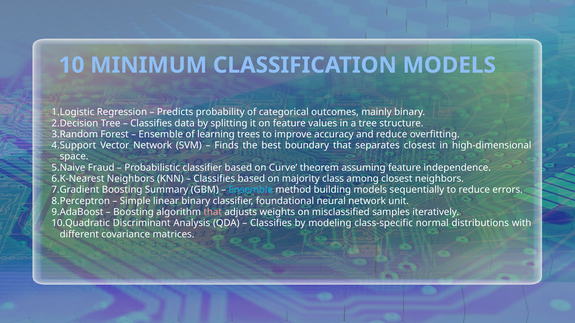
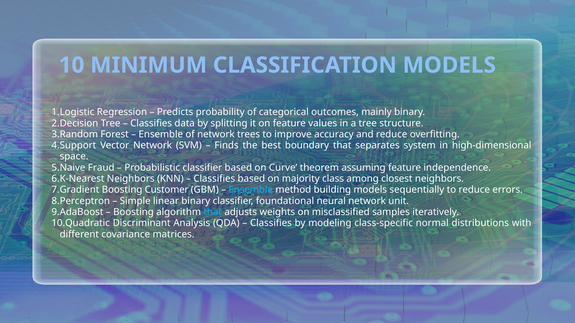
of learning: learning -> network (216, 134)
separates closest: closest -> system (420, 146)
Summary: Summary -> Customer (167, 190)
that colour: pink -> light blue (213, 212)
